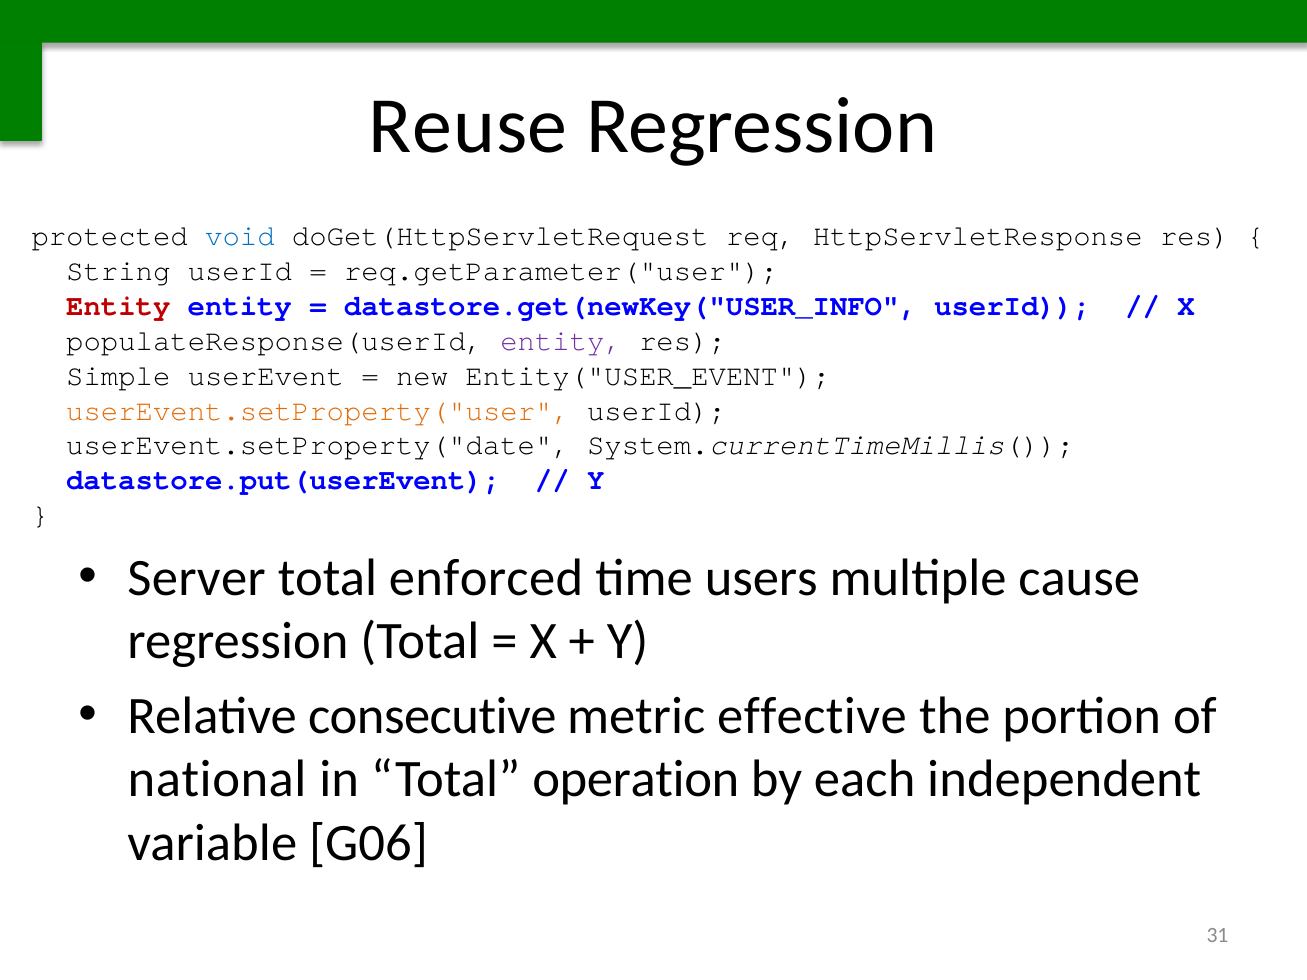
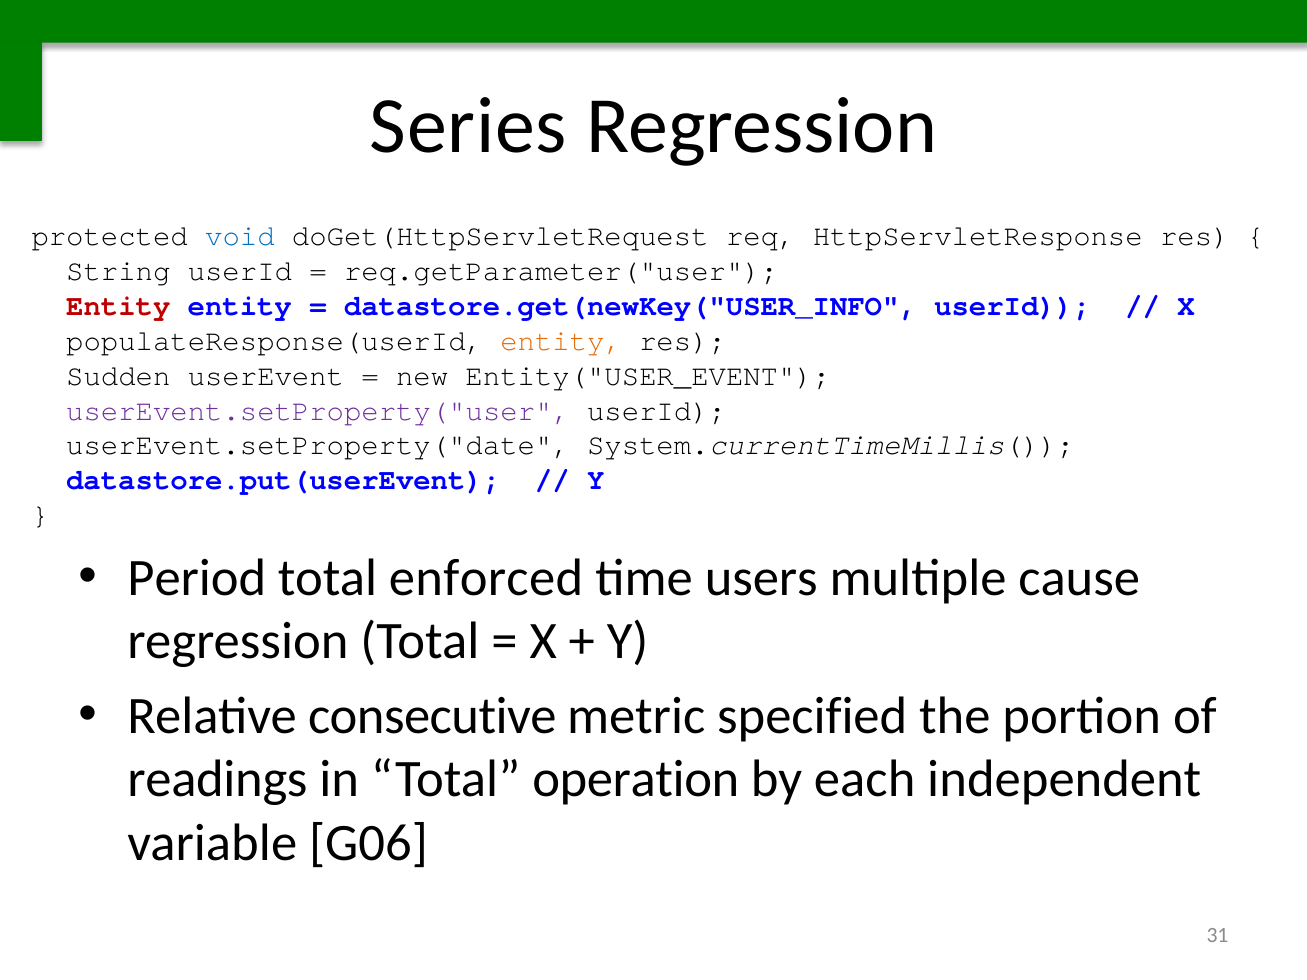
Reuse: Reuse -> Series (468, 127)
entity colour: purple -> orange (561, 341)
Simple: Simple -> Sudden (118, 376)
userEvent.setProperty("user colour: orange -> purple (318, 411)
Server: Server -> Period (197, 579)
effective: effective -> specified (812, 717)
national: national -> readings (218, 780)
